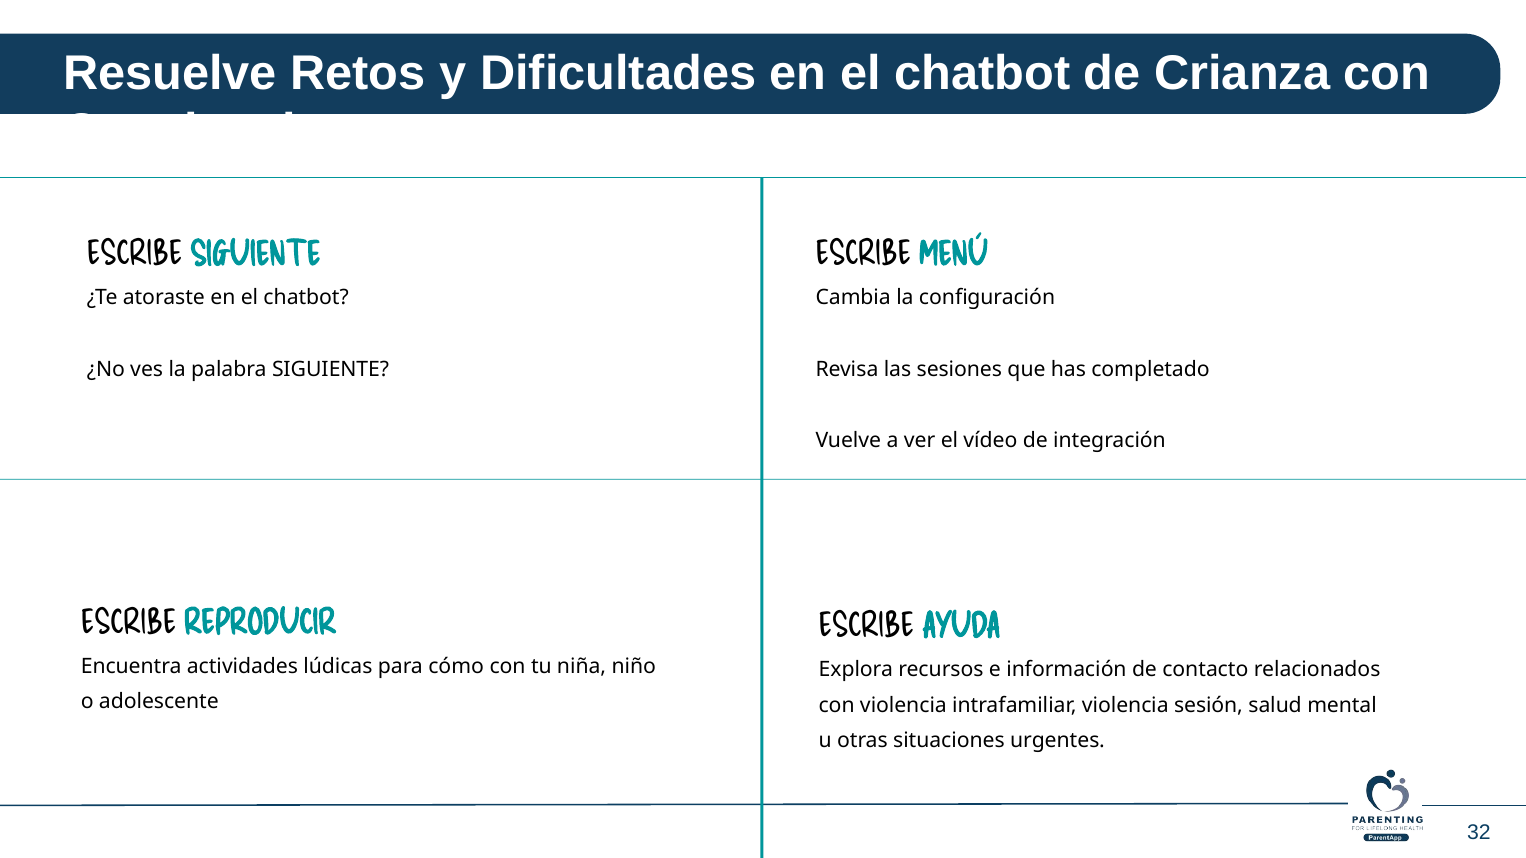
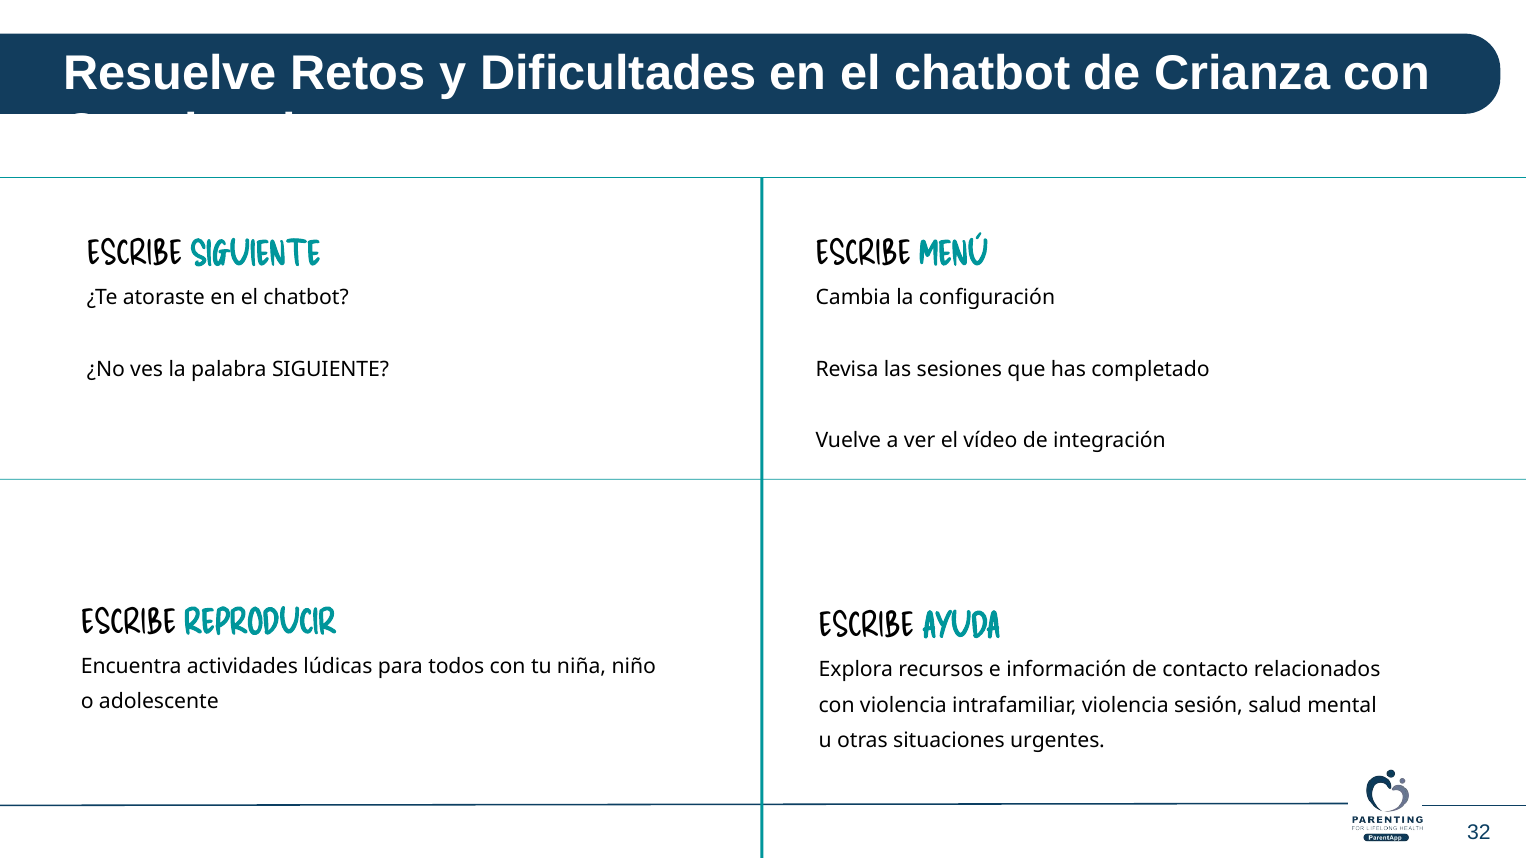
cómo: cómo -> todos (456, 666)
